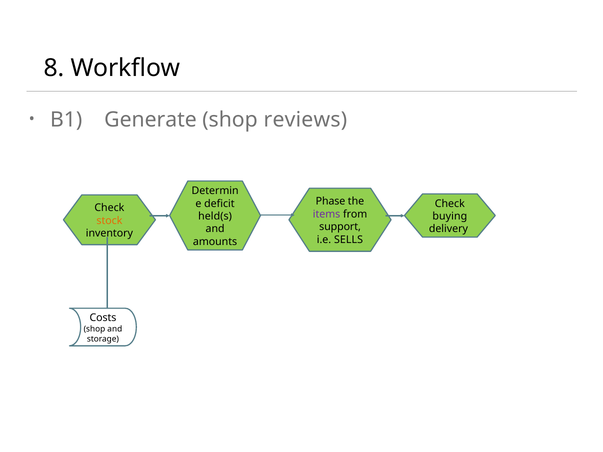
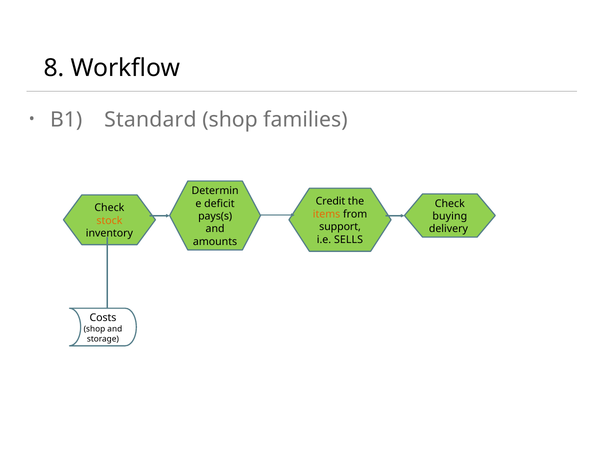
Generate: Generate -> Standard (150, 120)
reviews: reviews -> families (305, 120)
Phase: Phase -> Credit (331, 202)
items colour: purple -> orange (327, 214)
held(s: held(s -> pays(s (215, 216)
